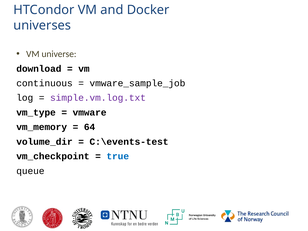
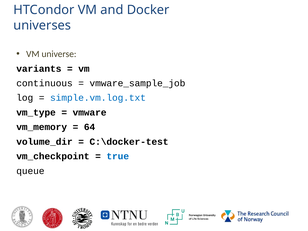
download: download -> variants (39, 69)
simple.vm.log.txt colour: purple -> blue (98, 98)
C:\events-test: C:\events-test -> C:\docker-test (129, 142)
